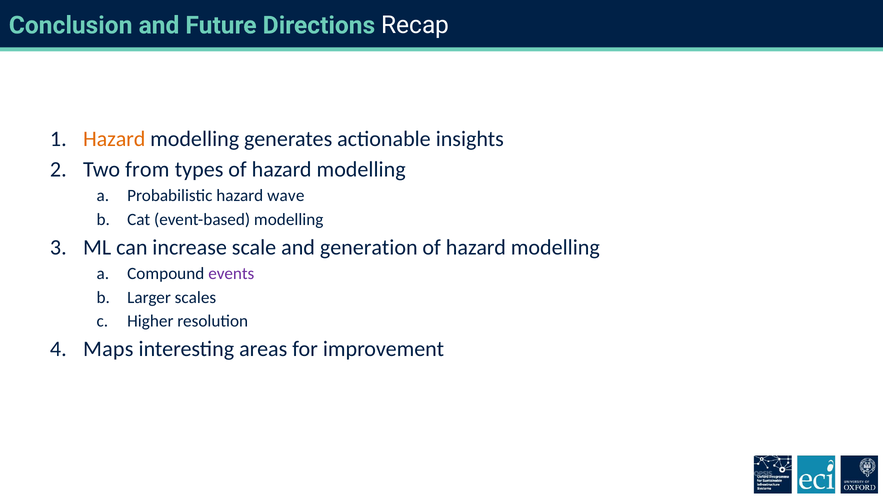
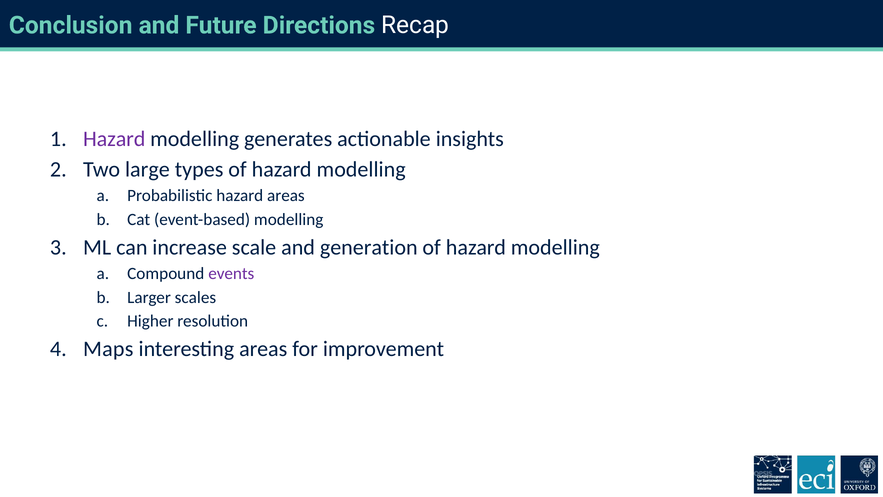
Hazard colour: orange -> purple (114, 139)
from: from -> large (147, 169)
hazard wave: wave -> areas (286, 196)
